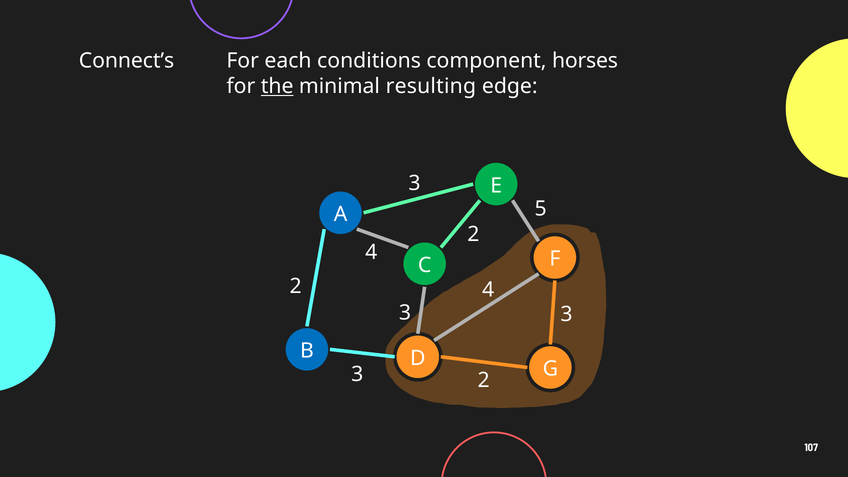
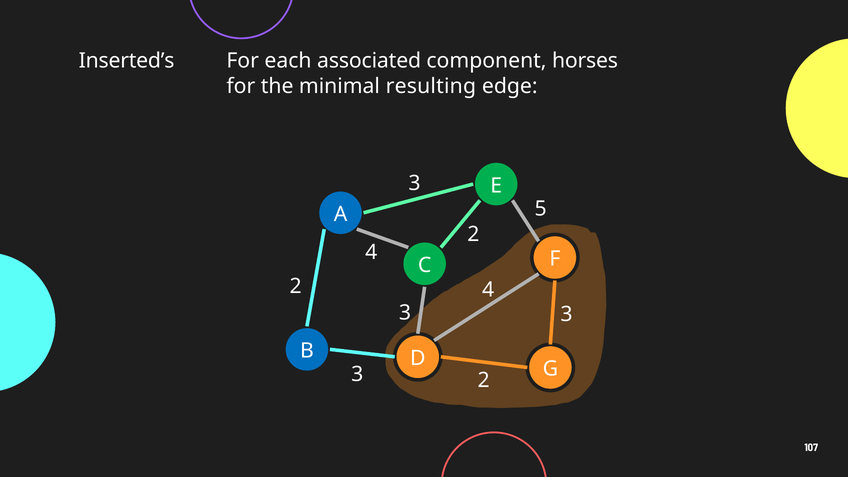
Connect’s: Connect’s -> Inserted’s (127, 61)
conditions: conditions -> associated (369, 61)
the underline: present -> none (277, 86)
